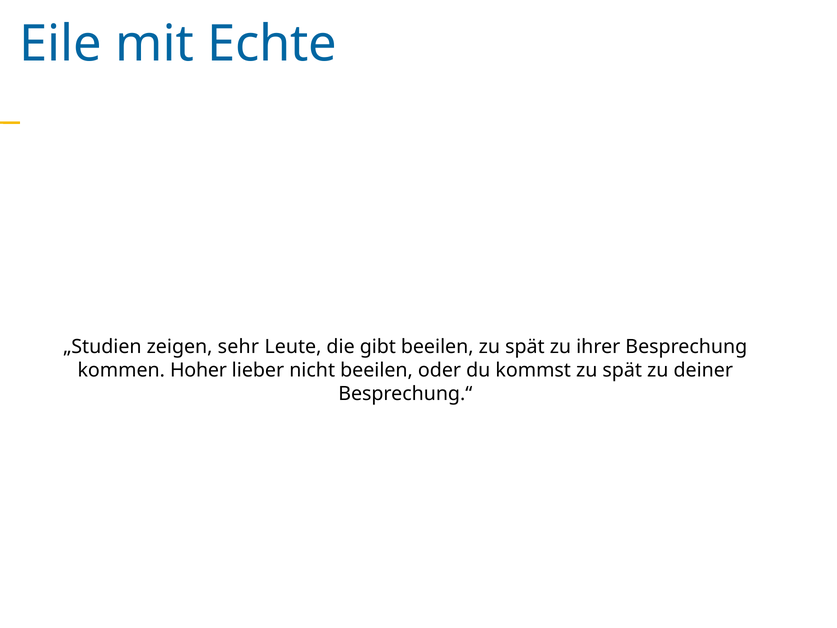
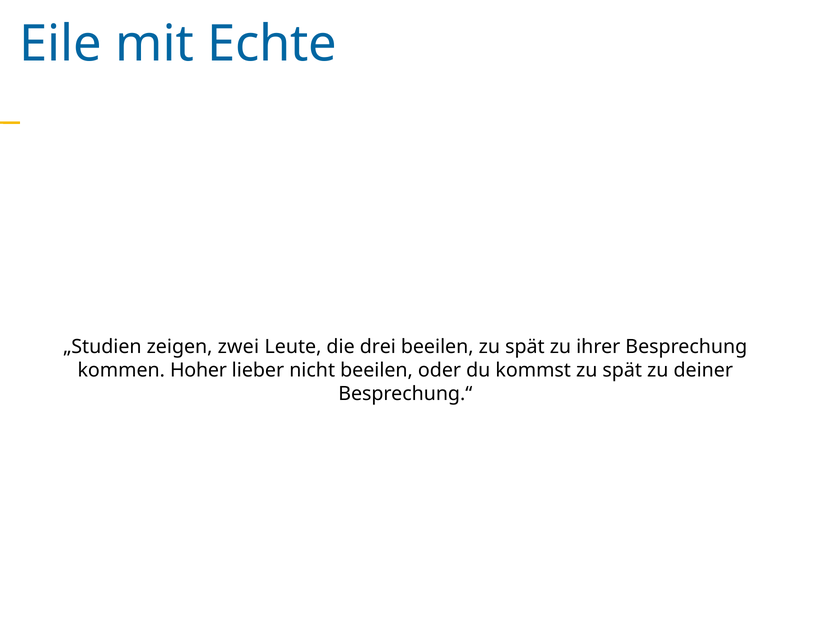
sehr: sehr -> zwei (238, 347)
gibt: gibt -> drei (378, 347)
